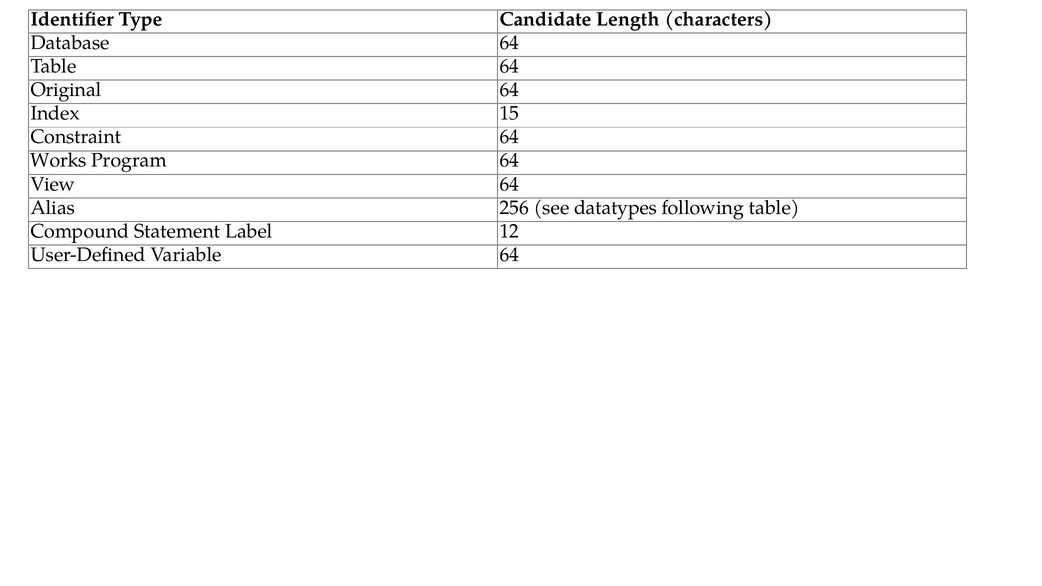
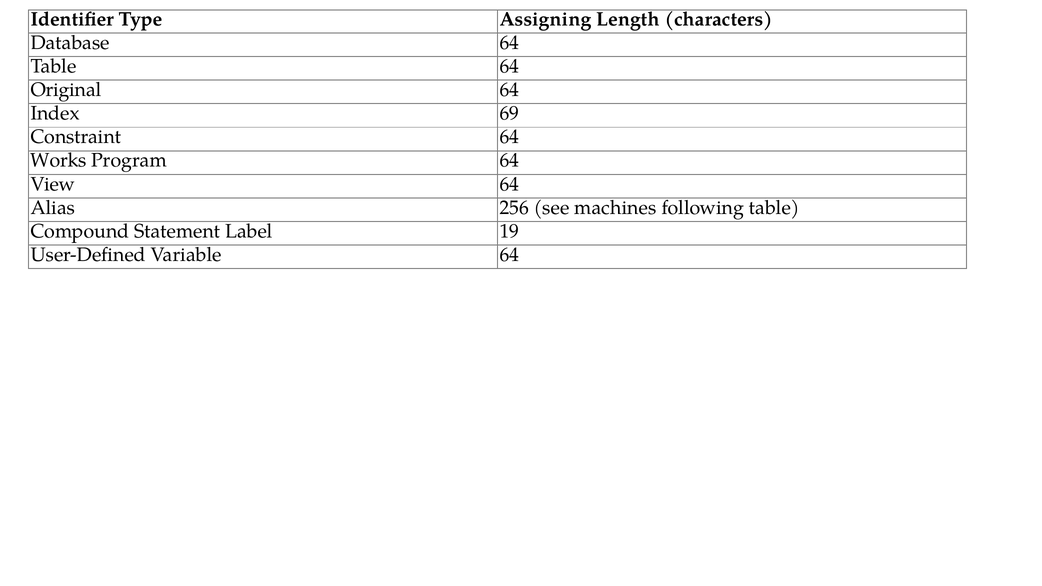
Candidate: Candidate -> Assigning (545, 20)
15: 15 -> 69 (509, 113)
datatypes: datatypes -> machines (615, 208)
12: 12 -> 19 (509, 231)
